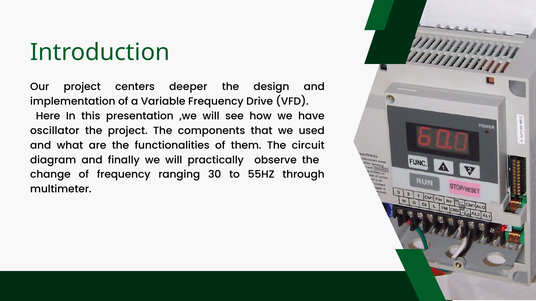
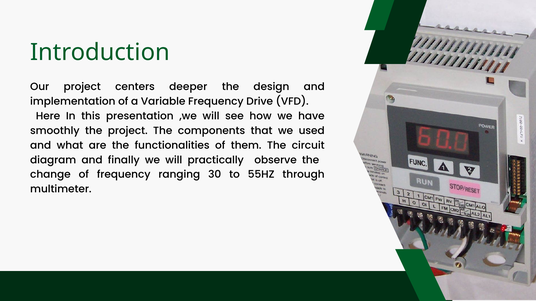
oscillator: oscillator -> smoothly (55, 131)
